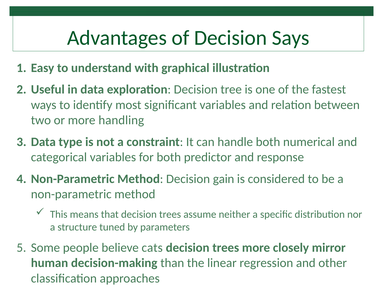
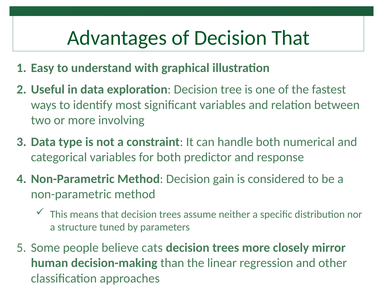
Decision Says: Says -> That (291, 38)
handling: handling -> involving (121, 120)
